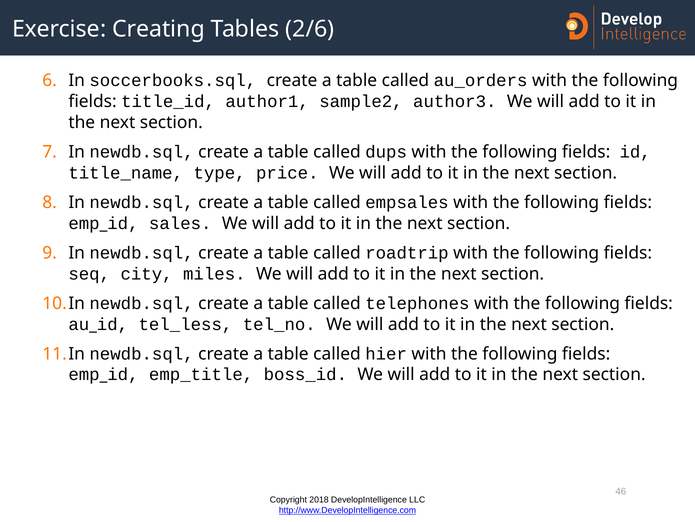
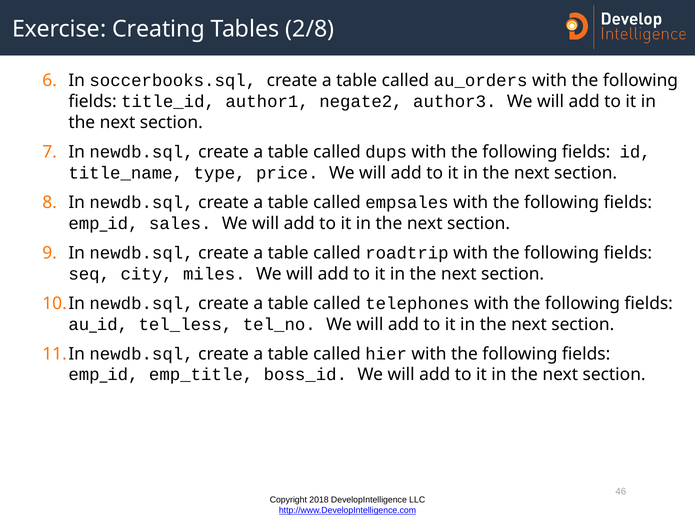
2/6: 2/6 -> 2/8 (310, 29)
sample2: sample2 -> negate2 (361, 101)
